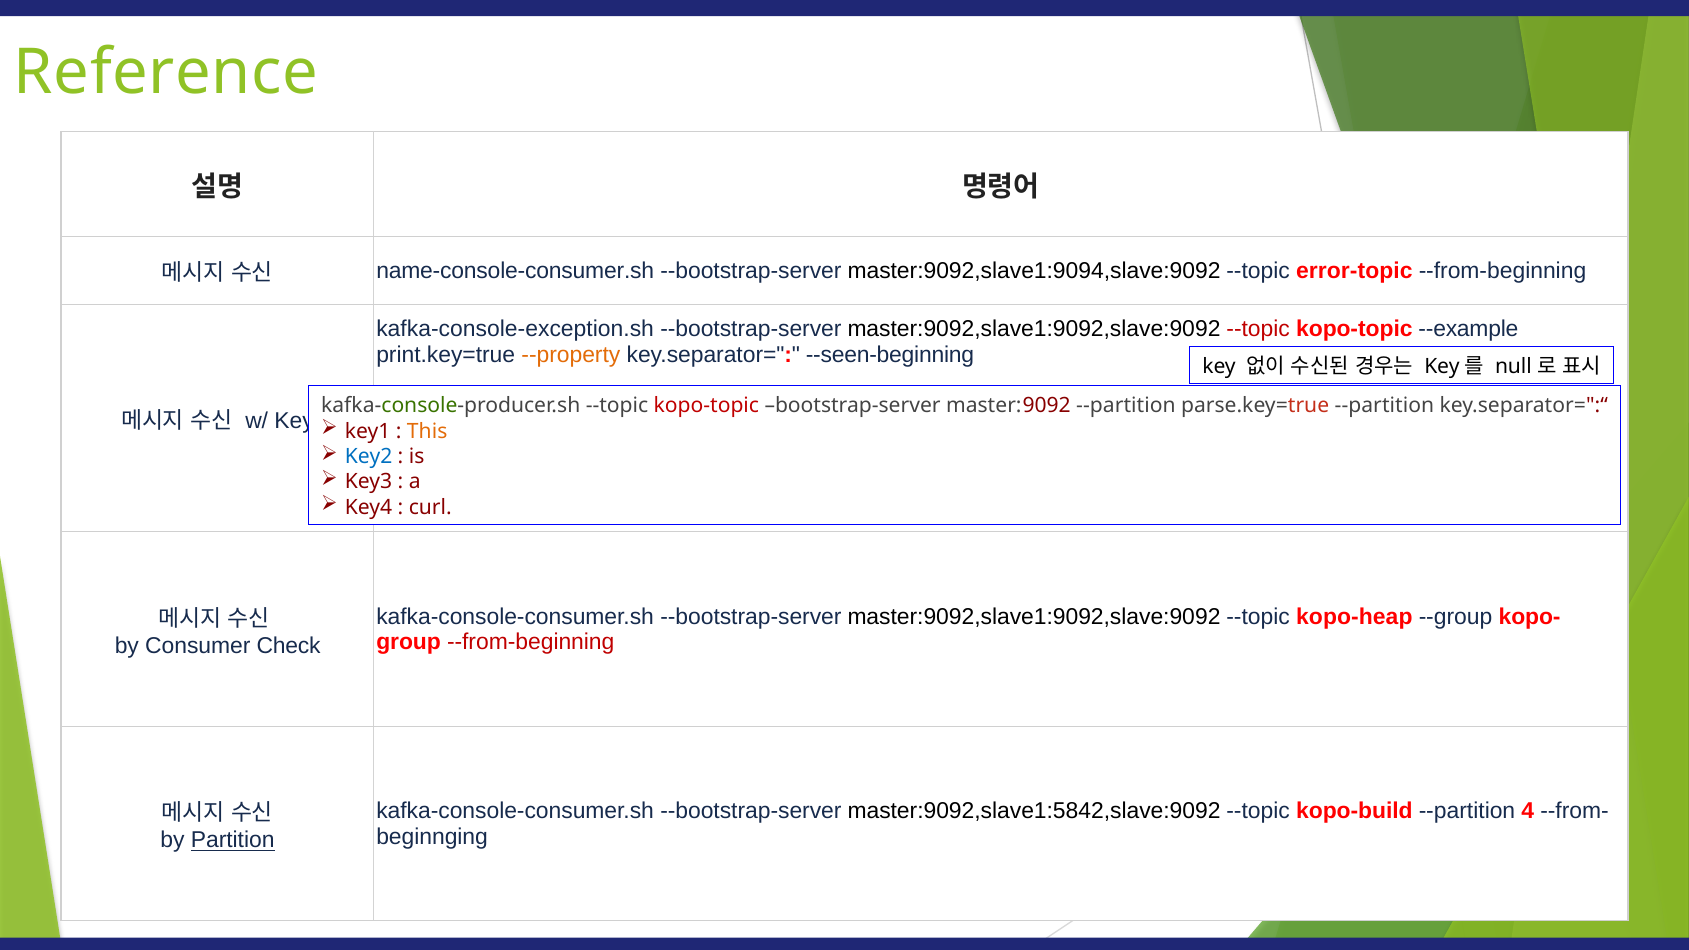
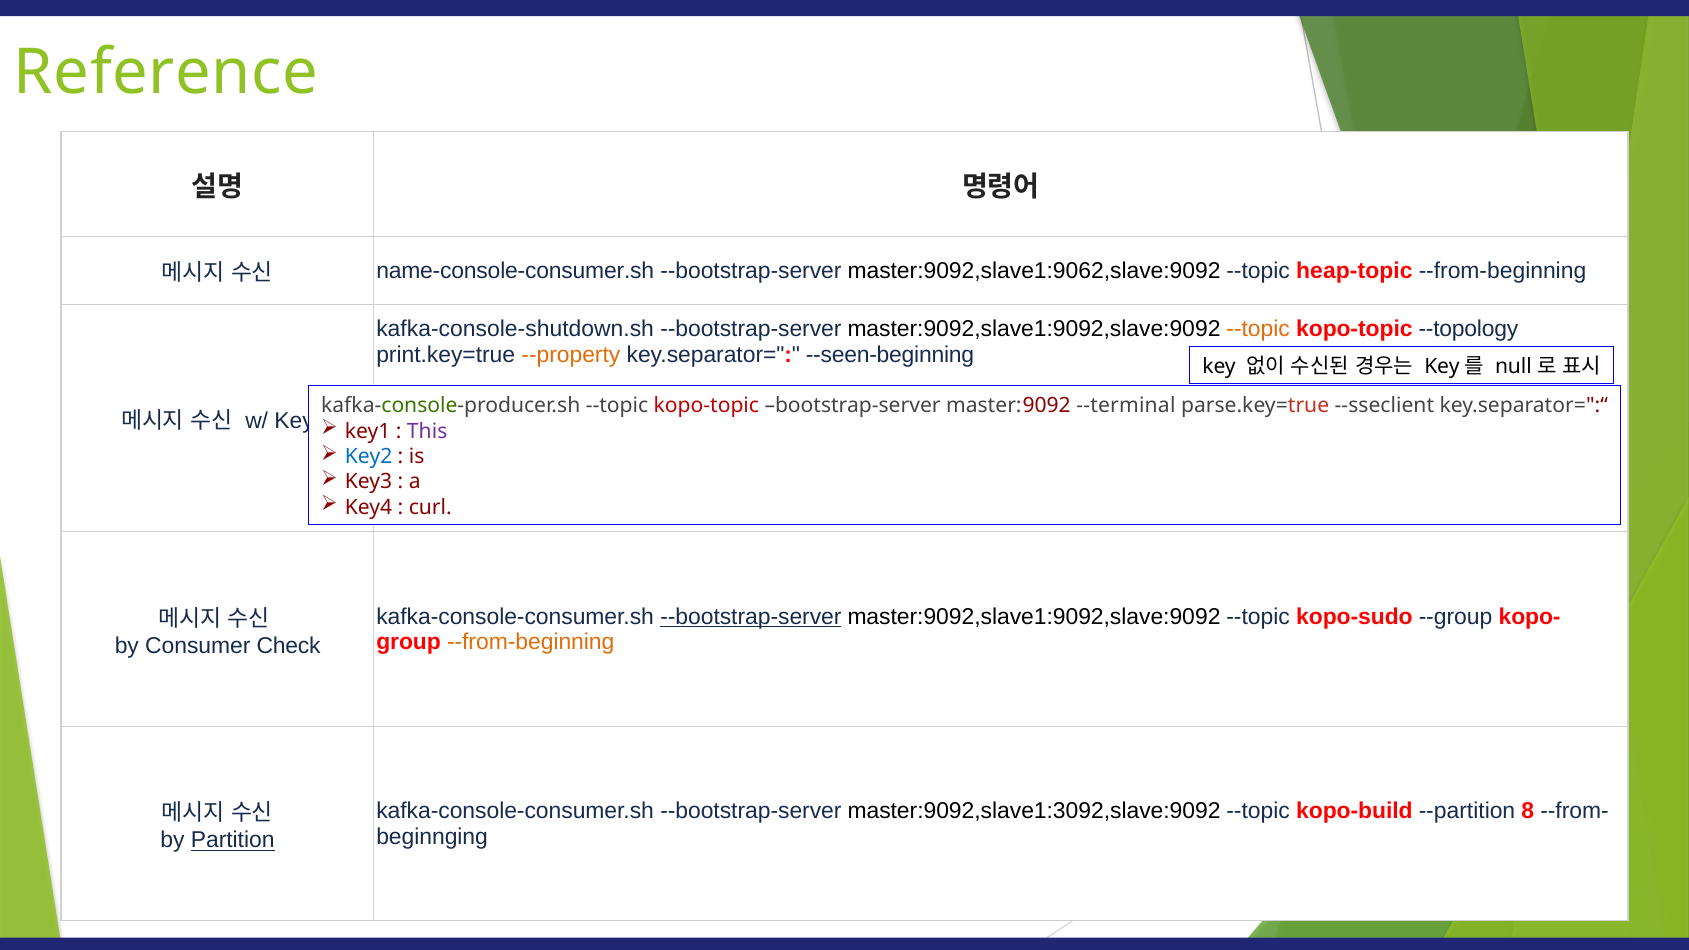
master:9092,slave1:9094,slave:9092: master:9092,slave1:9094,slave:9092 -> master:9092,slave1:9062,slave:9092 (1034, 271)
error-topic: error-topic -> heap-topic (1354, 271)
kafka-console-exception.sh: kafka-console-exception.sh -> kafka-console-shutdown.sh (515, 329)
--topic colour: red -> orange (1258, 329)
--example: --example -> --topology (1468, 329)
master:9092 --partition: --partition -> --terminal (1126, 406)
parse.key=true --partition: --partition -> --sseclient (1384, 406)
This colour: orange -> purple (427, 431)
--bootstrap-server underline: none -> present (751, 617)
kopo-heap: kopo-heap -> kopo-sudo (1354, 617)
--from-beginning colour: red -> orange (531, 642)
master:9092,slave1:5842,slave:9092: master:9092,slave1:5842,slave:9092 -> master:9092,slave1:3092,slave:9092 (1034, 811)
4: 4 -> 8 (1528, 811)
